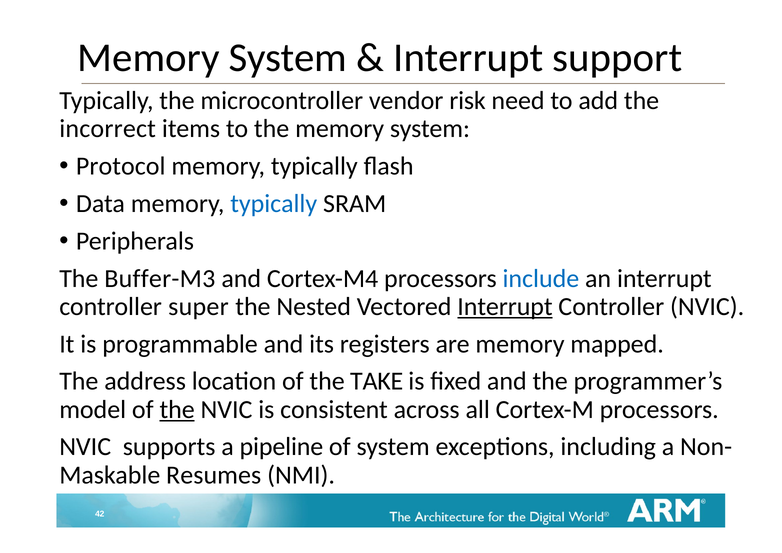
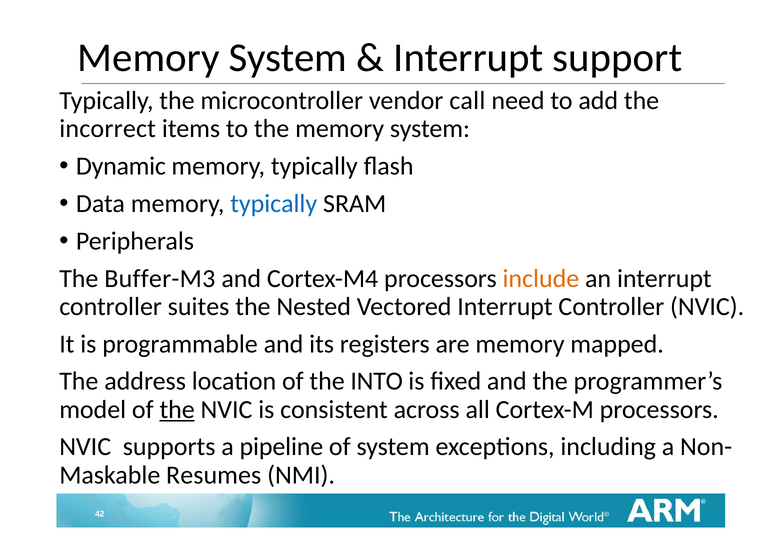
risk: risk -> call (467, 101)
Protocol: Protocol -> Dynamic (121, 166)
include colour: blue -> orange (541, 278)
super: super -> suites (199, 306)
Interrupt underline: present -> none (505, 306)
TAKE: TAKE -> INTO (377, 381)
